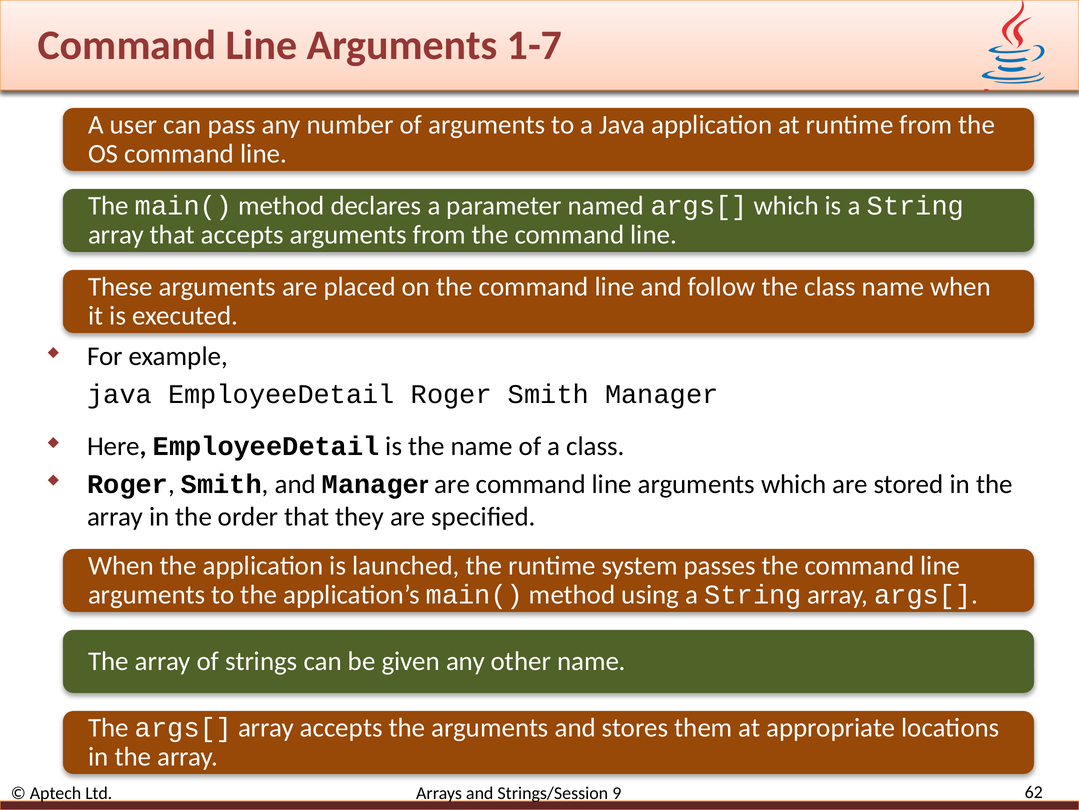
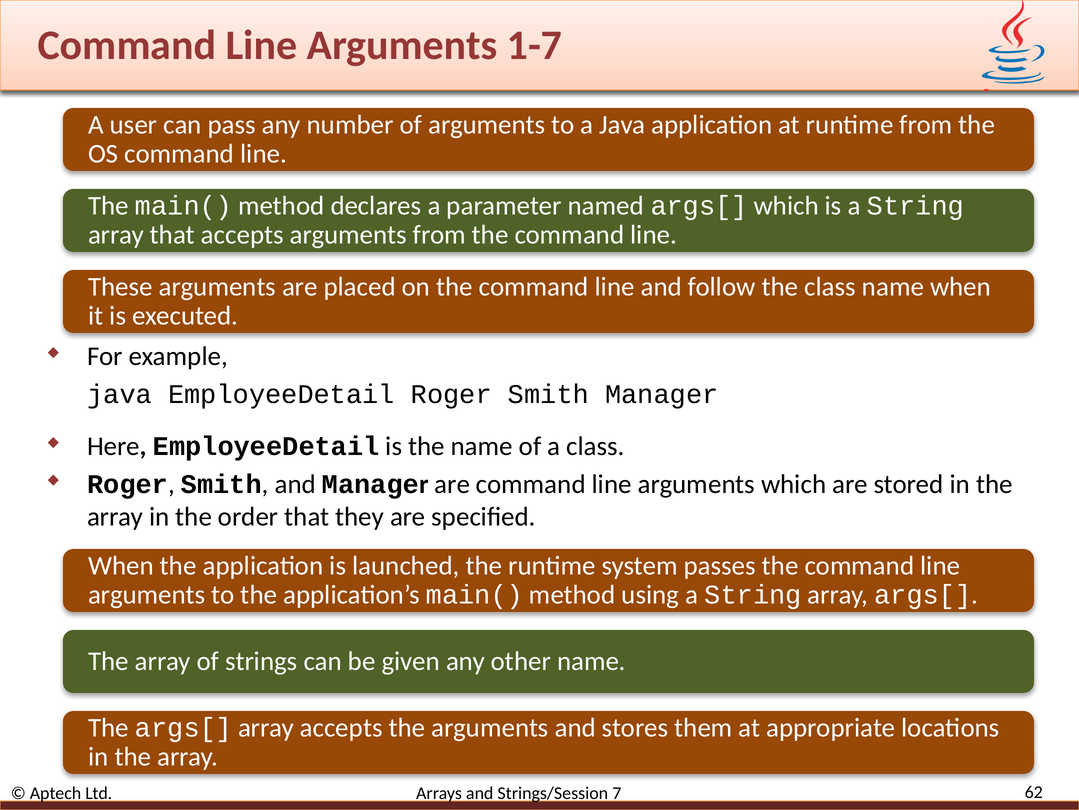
9: 9 -> 7 (617, 792)
